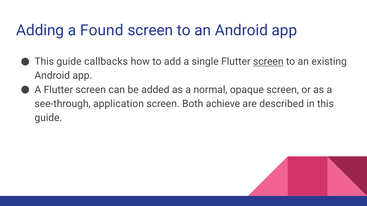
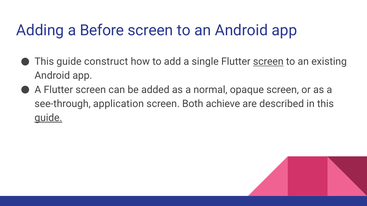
Found: Found -> Before (102, 30)
callbacks: callbacks -> construct (106, 62)
guide underline: none -> present (48, 118)
